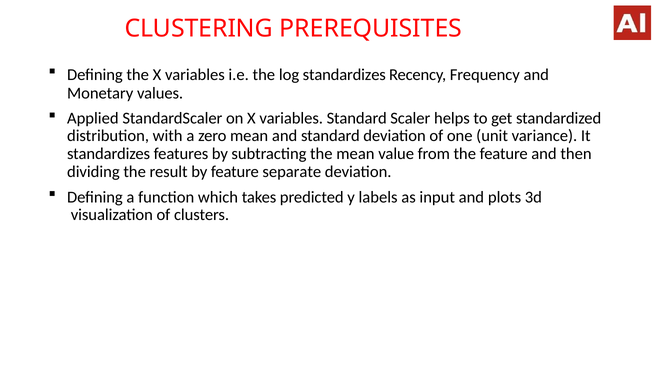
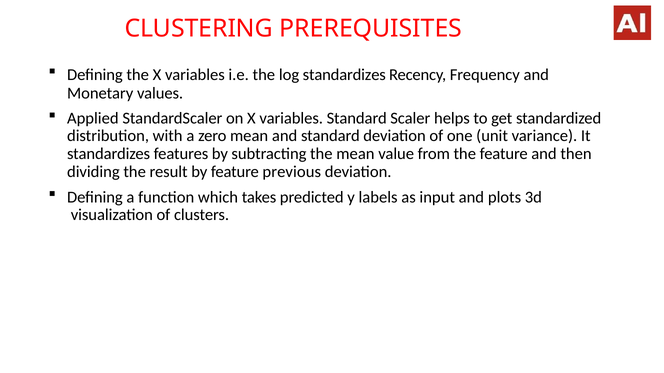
separate: separate -> previous (292, 172)
